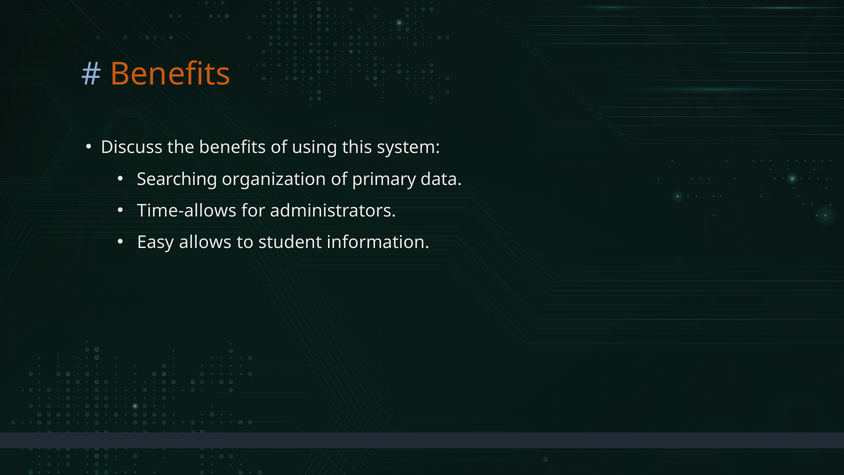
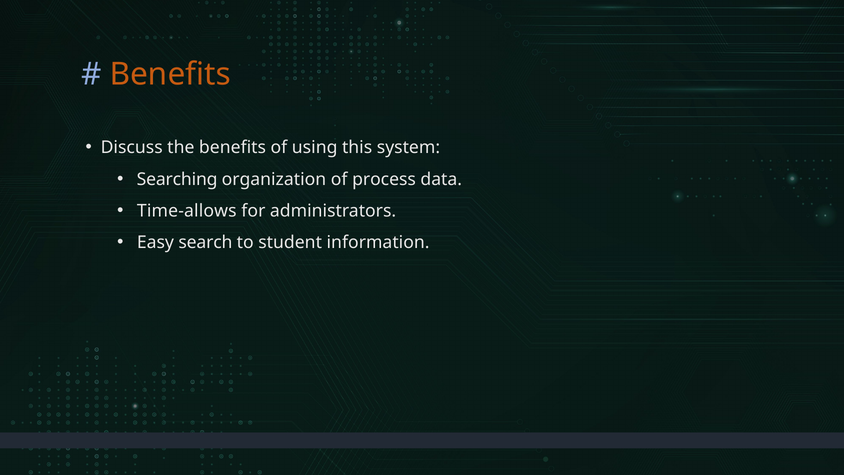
primary: primary -> process (384, 179)
allows: allows -> search (205, 242)
